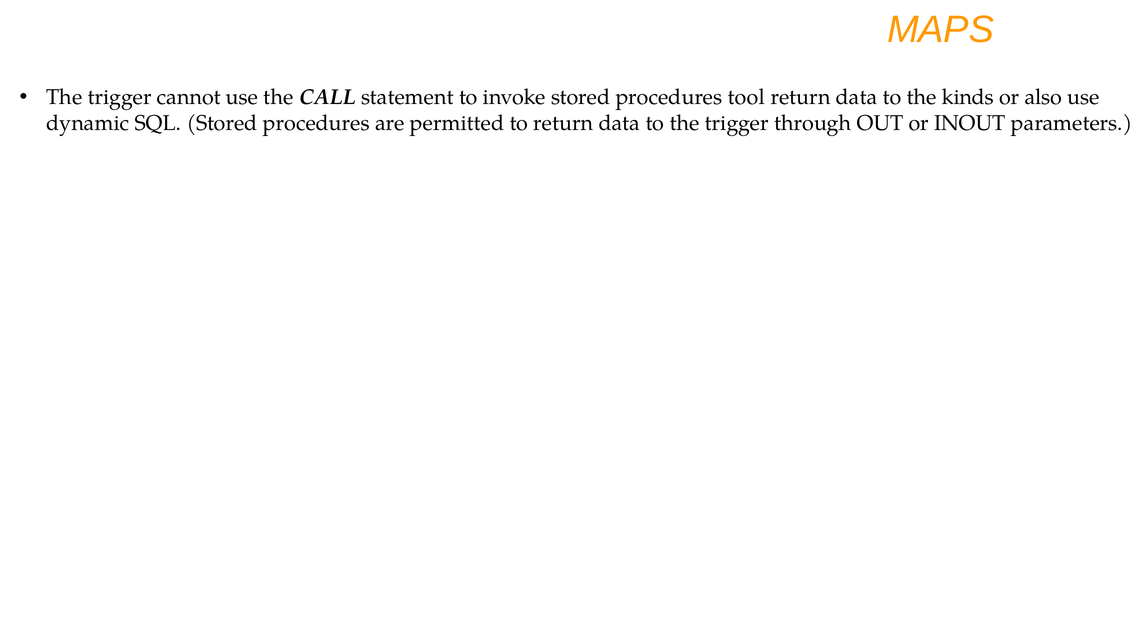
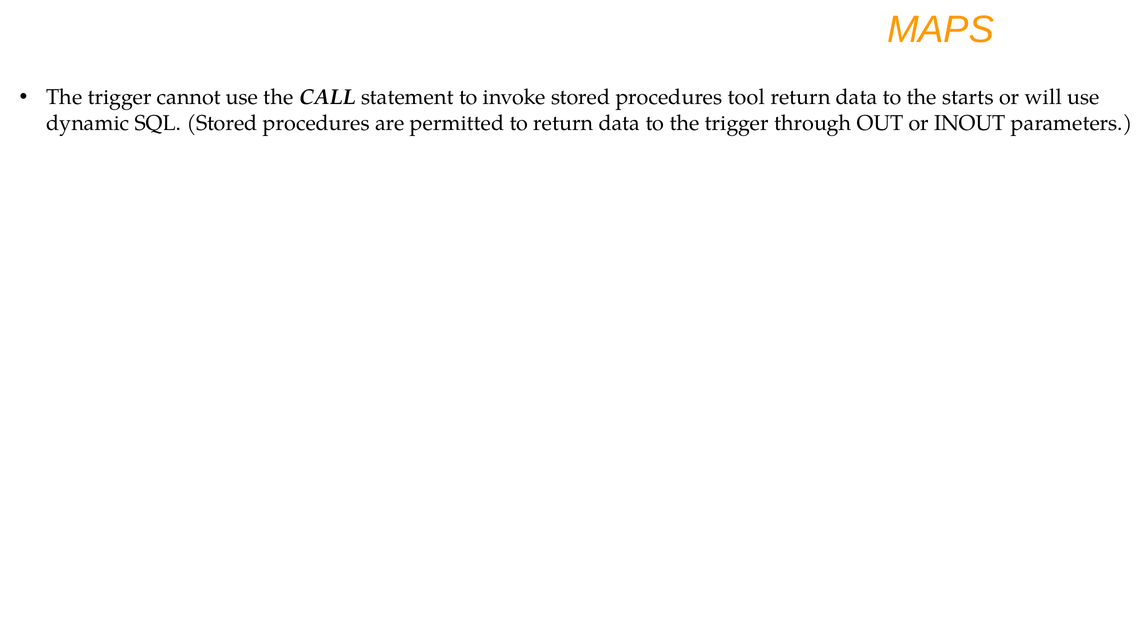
kinds: kinds -> starts (968, 97)
also: also -> will (1043, 97)
